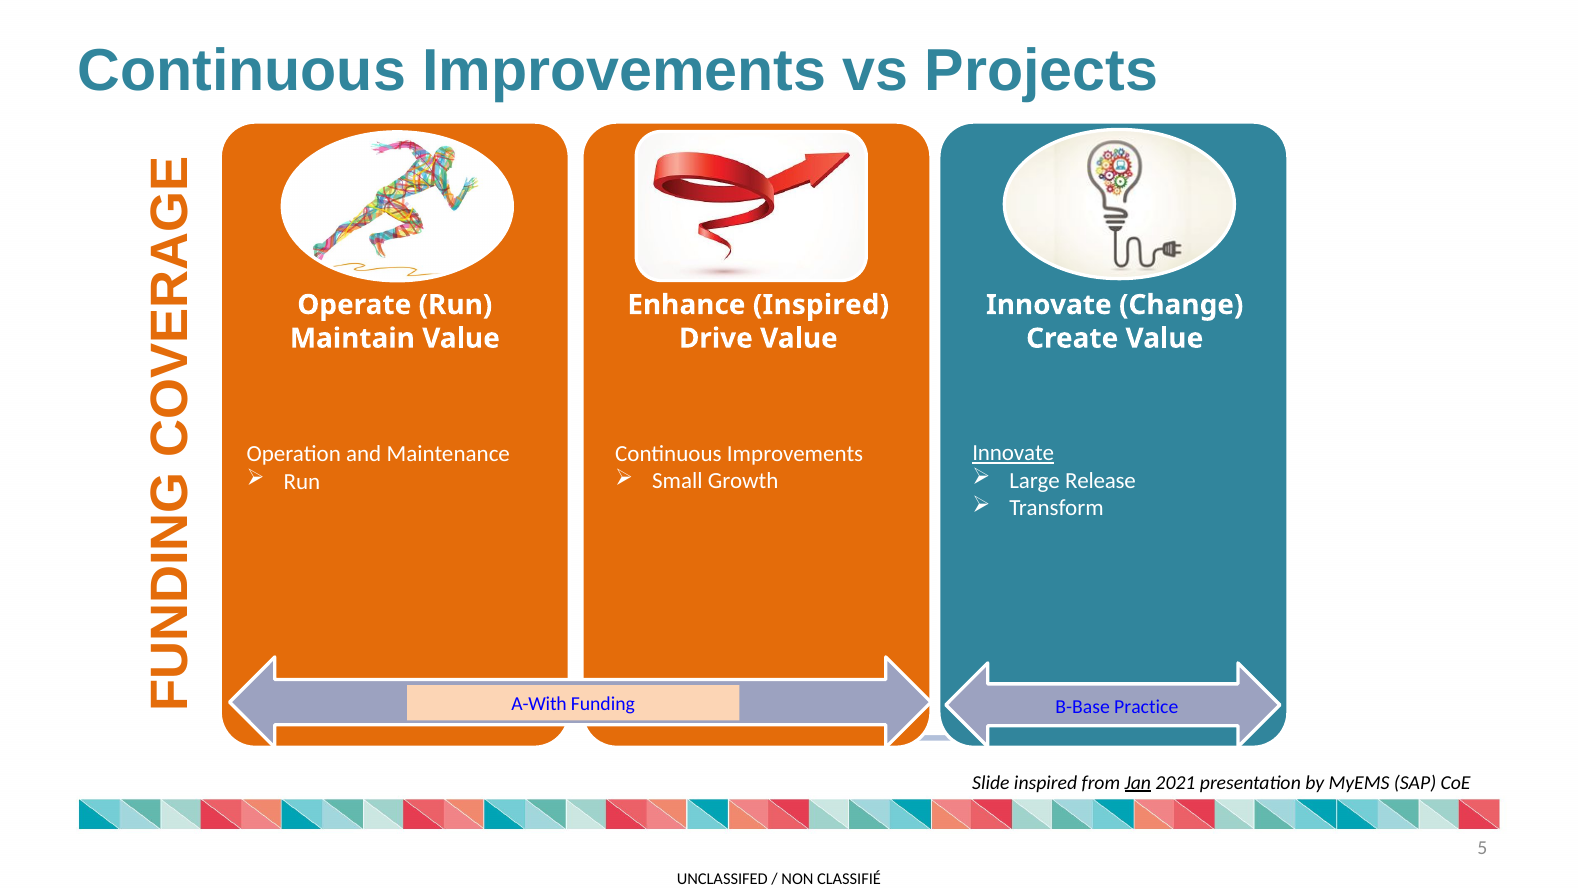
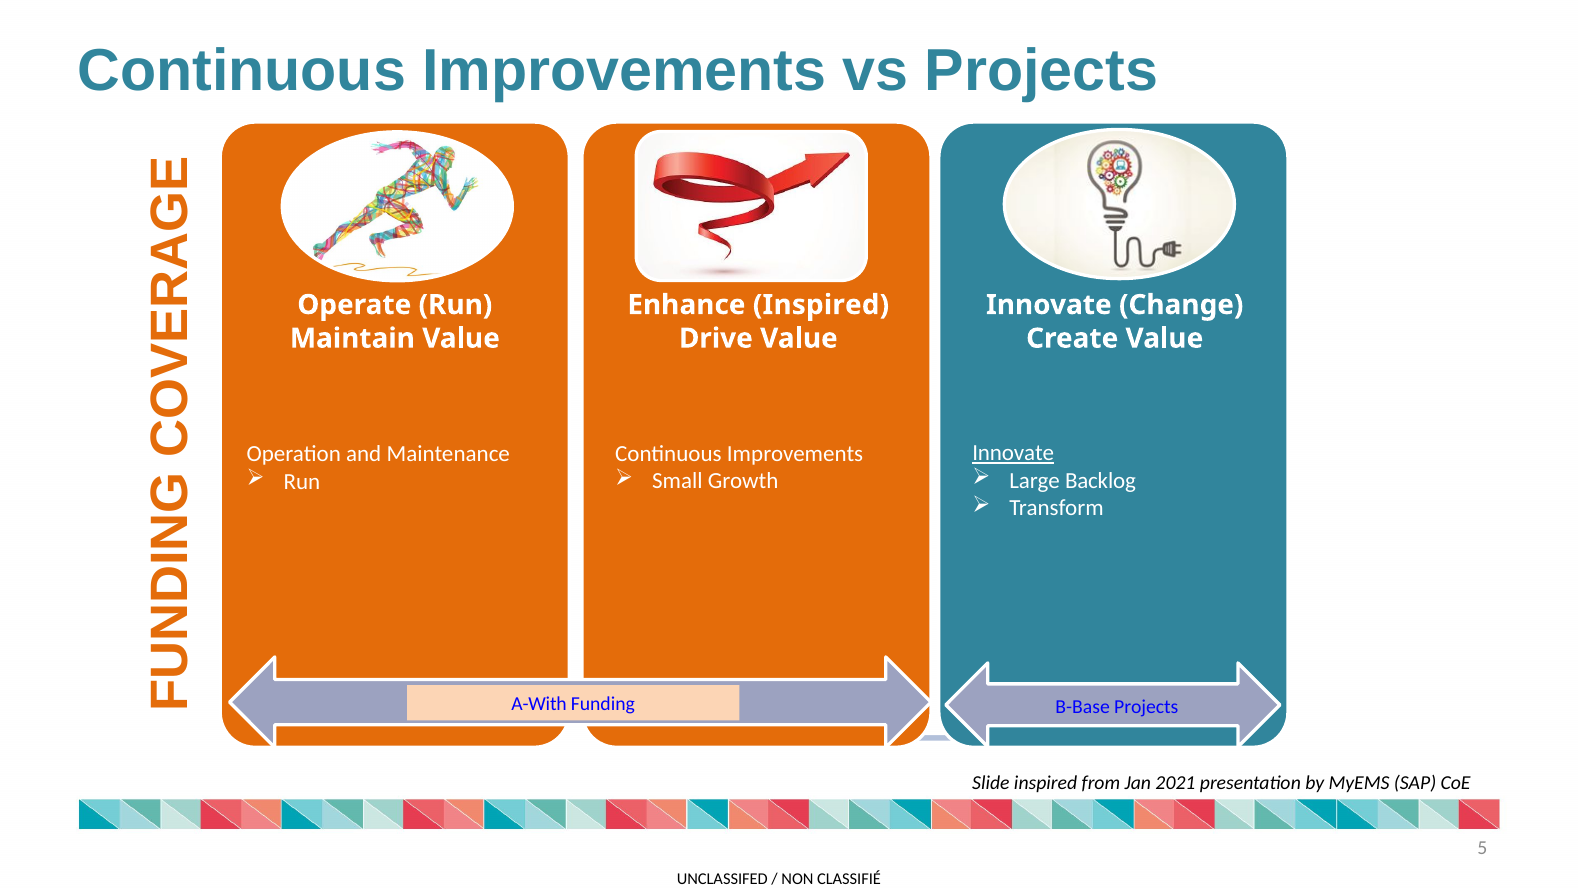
Release: Release -> Backlog (1100, 481)
B-Base Practice: Practice -> Projects (1146, 706)
Jan underline: present -> none (1138, 782)
